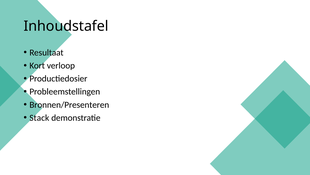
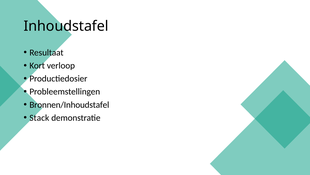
Bronnen/Presenteren: Bronnen/Presenteren -> Bronnen/Inhoudstafel (69, 104)
